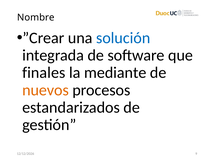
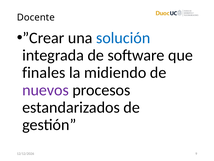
Nombre: Nombre -> Docente (36, 17)
mediante: mediante -> midiendo (115, 72)
nuevos colour: orange -> purple (46, 90)
